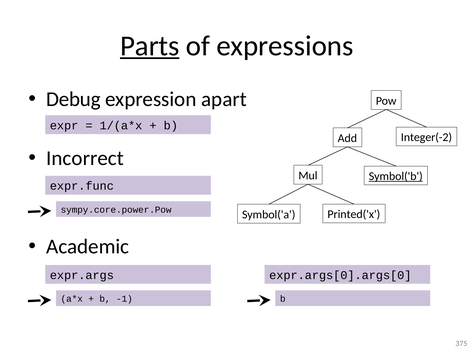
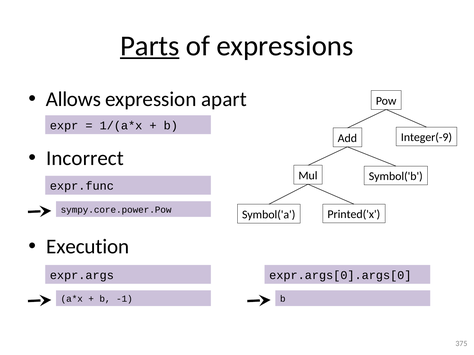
Debug: Debug -> Allows (73, 99)
Integer(-2: Integer(-2 -> Integer(-9 (426, 138)
Symbol('b underline: present -> none (396, 177)
Academic: Academic -> Execution (88, 247)
